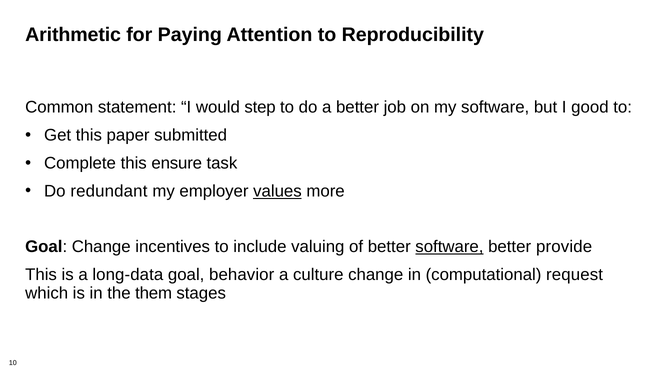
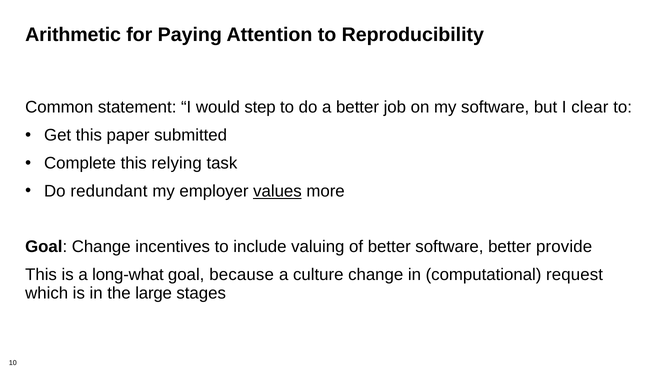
good: good -> clear (590, 107)
ensure: ensure -> relying (177, 163)
software underline: present -> none (449, 247)
long-data: long-data -> long-what (128, 275)
behavior: behavior -> because (242, 275)
them: them -> large (154, 293)
